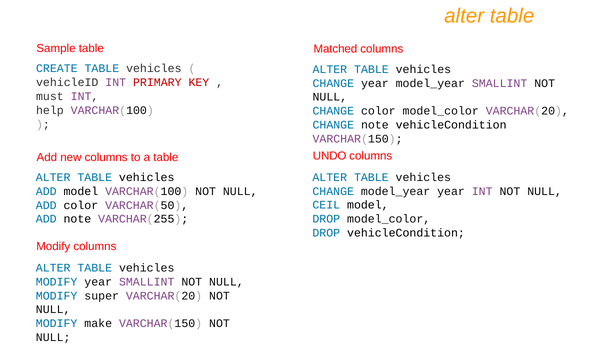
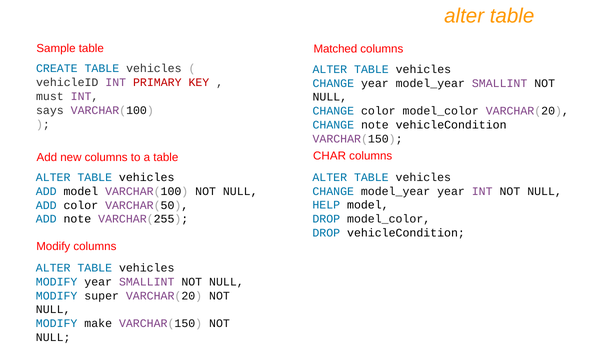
help: help -> says (50, 110)
UNDO: UNDO -> CHAR (330, 156)
CEIL: CEIL -> HELP (326, 205)
